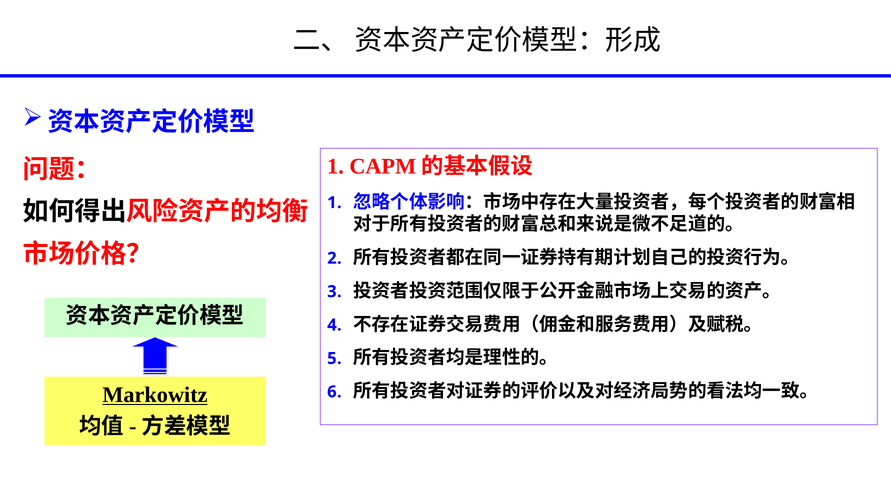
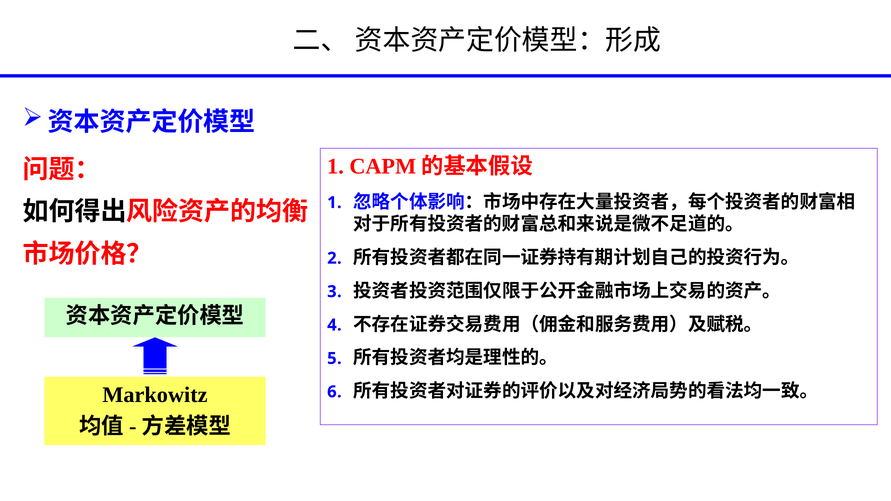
Markowitz underline: present -> none (155, 395)
